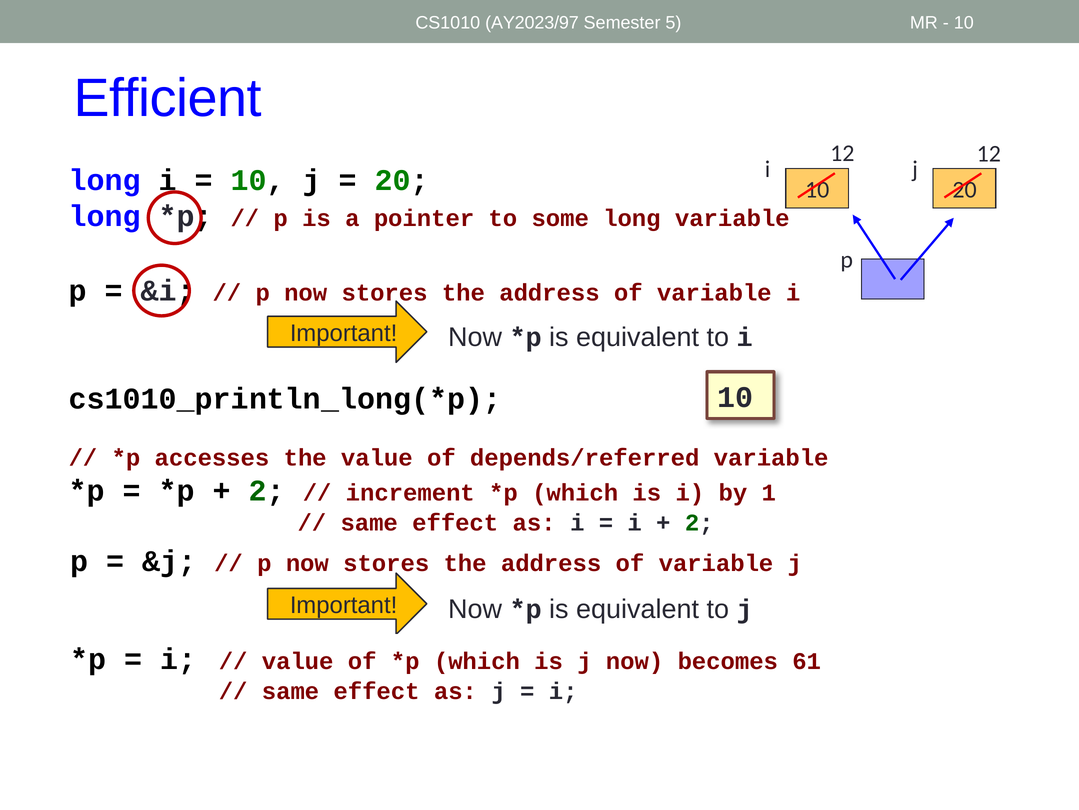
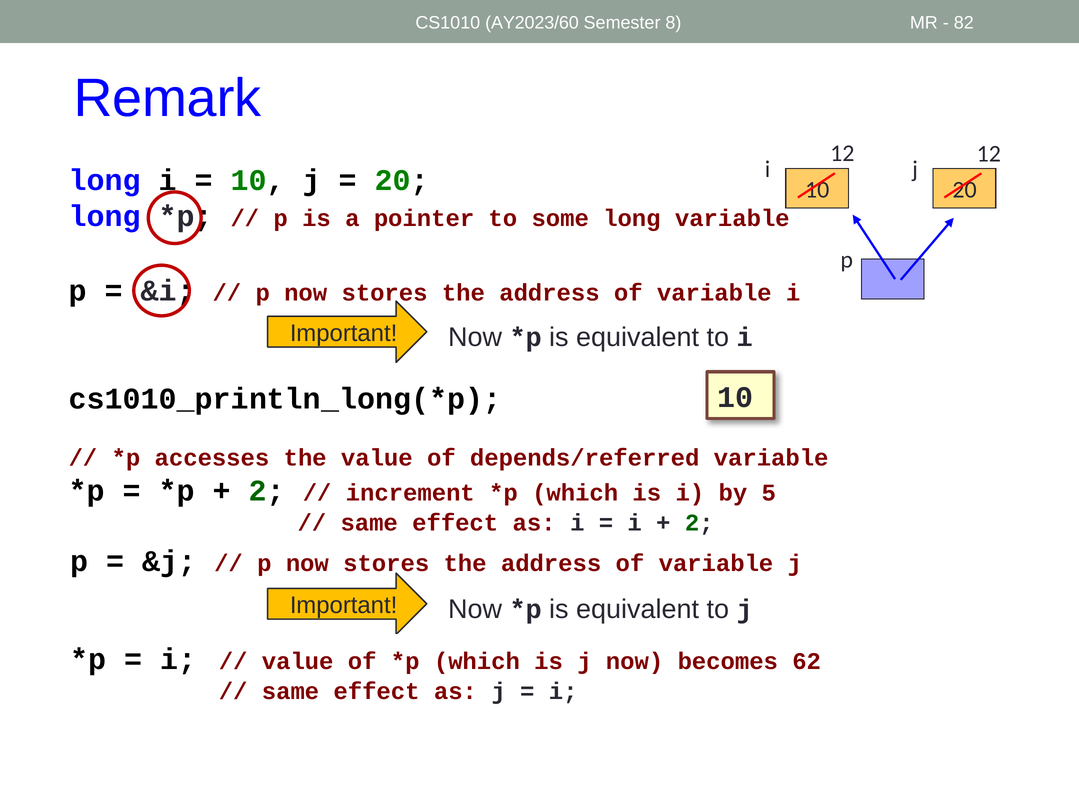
AY2023/97: AY2023/97 -> AY2023/60 (532, 23)
5: 5 -> 8 (673, 23)
10: 10 -> 82 (964, 23)
Efficient: Efficient -> Remark (168, 98)
1: 1 -> 5 (769, 492)
61: 61 -> 62 (807, 661)
